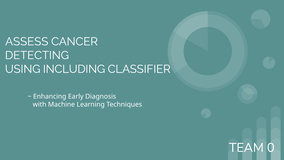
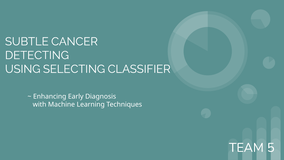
ASSESS: ASSESS -> SUBTLE (27, 41)
INCLUDING: INCLUDING -> SELECTING (74, 69)
0: 0 -> 5 (271, 147)
